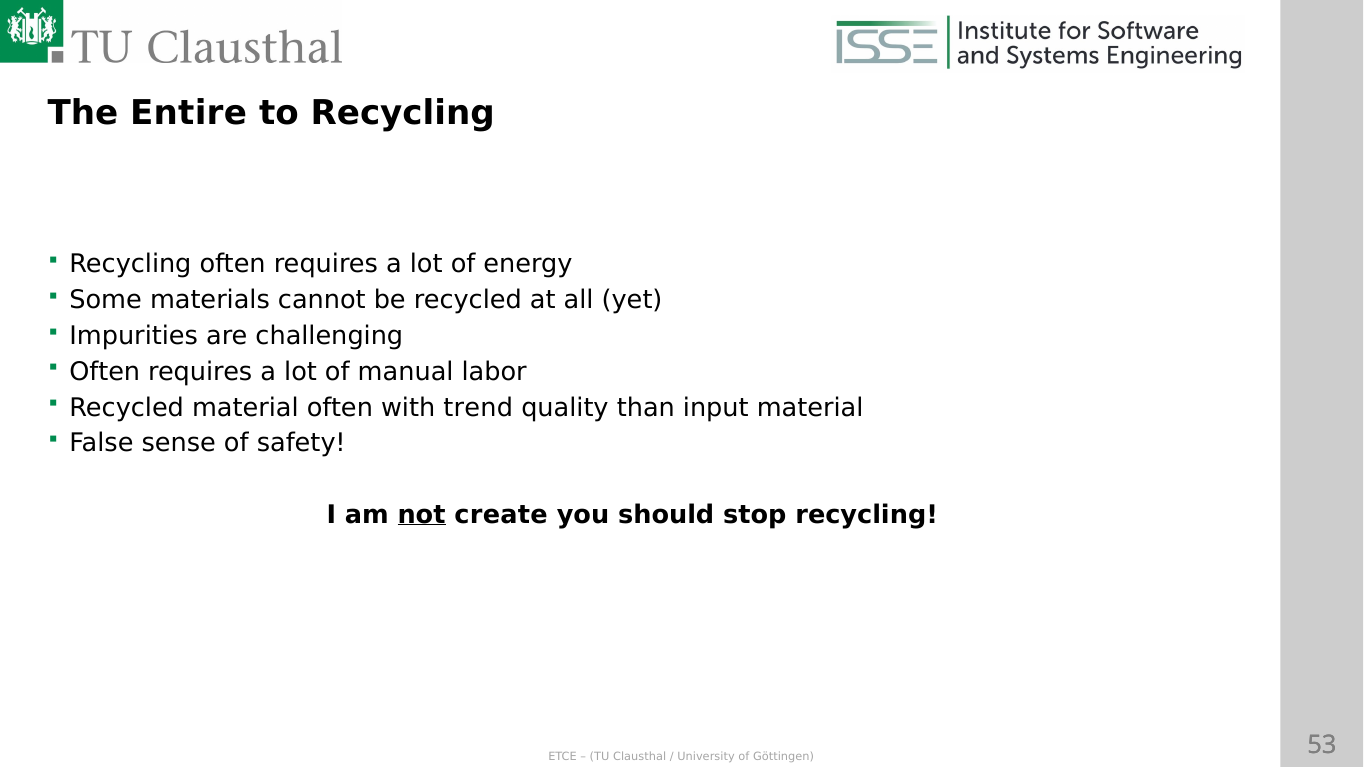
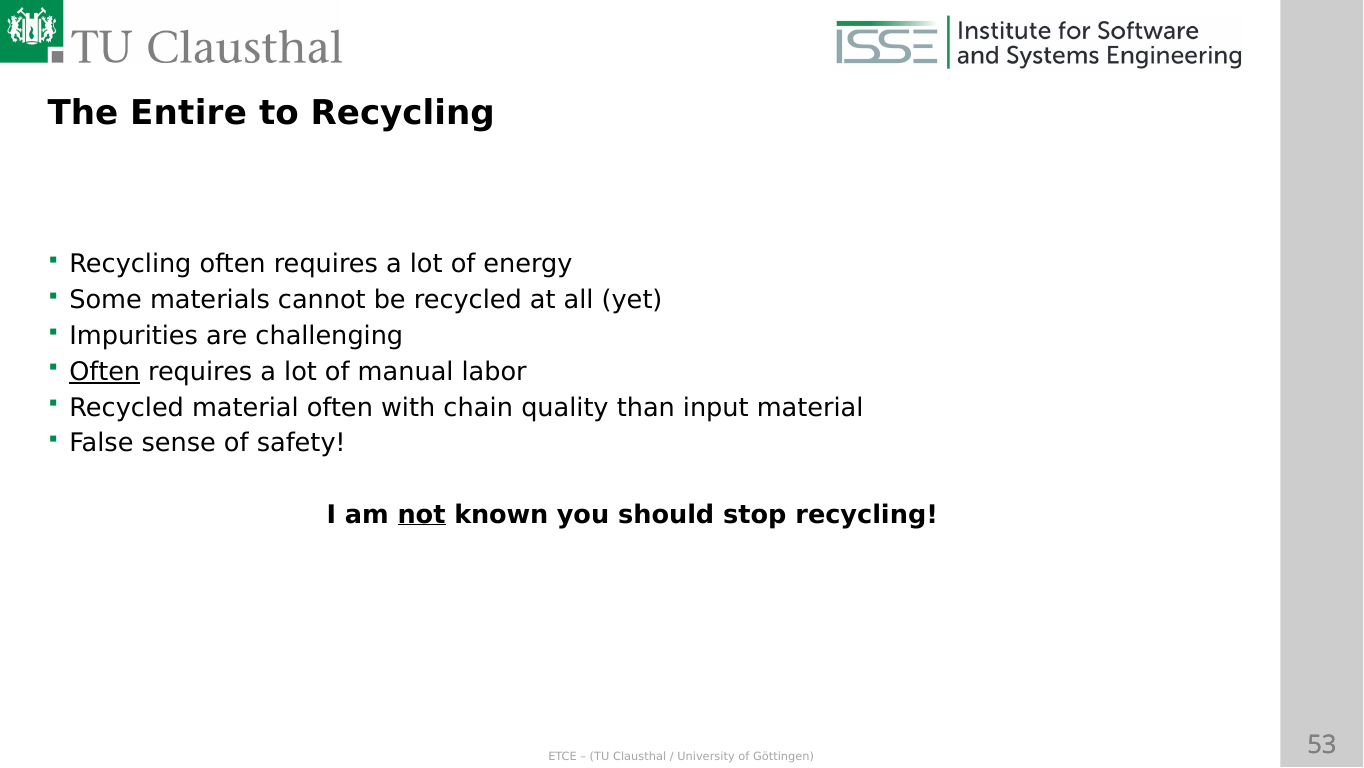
Often underline: none -> present (105, 371)
trend: trend -> chain (478, 407)
create: create -> known (501, 515)
